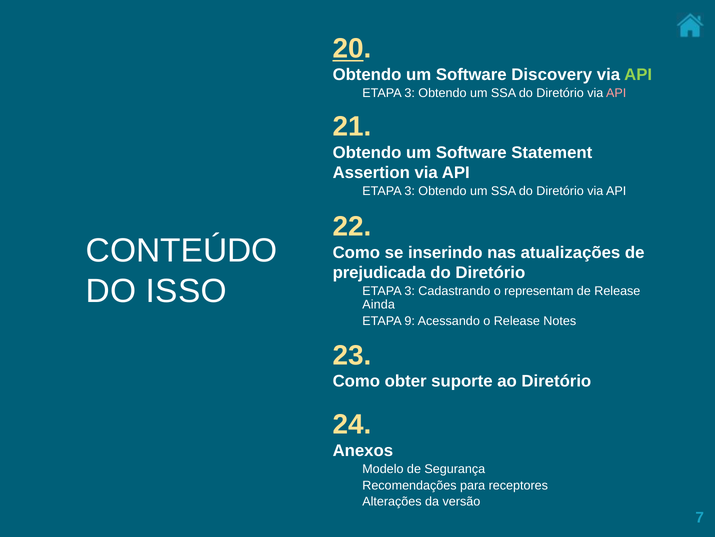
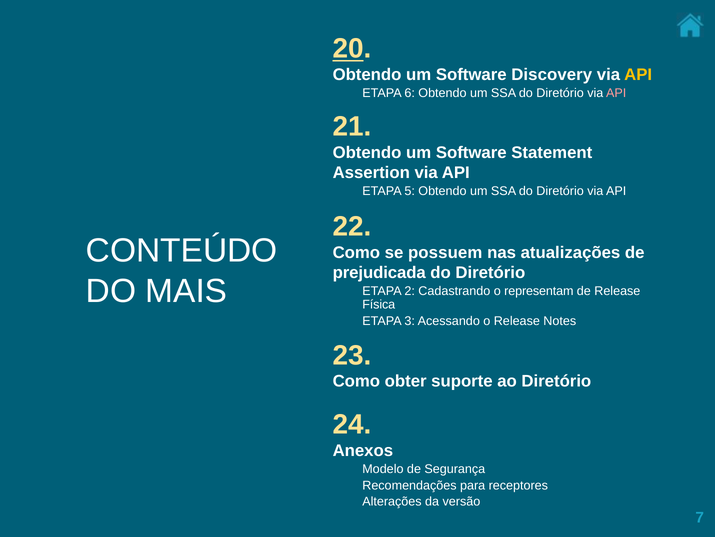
API colour: light green -> yellow (638, 75)
3: 3 -> 6 (410, 93)
3: 3 -> 5 (410, 191)
inserindo: inserindo -> possuem (445, 252)
ISSO: ISSO -> MAIS (186, 291)
3: 3 -> 2 (410, 291)
Ainda: Ainda -> Física (379, 305)
9: 9 -> 3 (410, 321)
